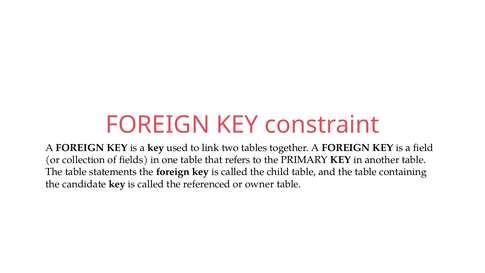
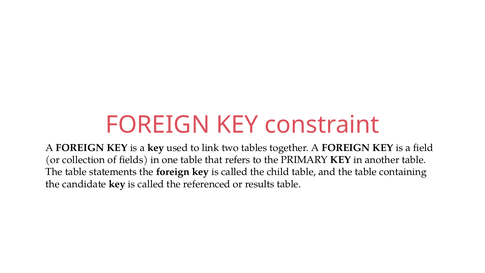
owner: owner -> results (260, 184)
